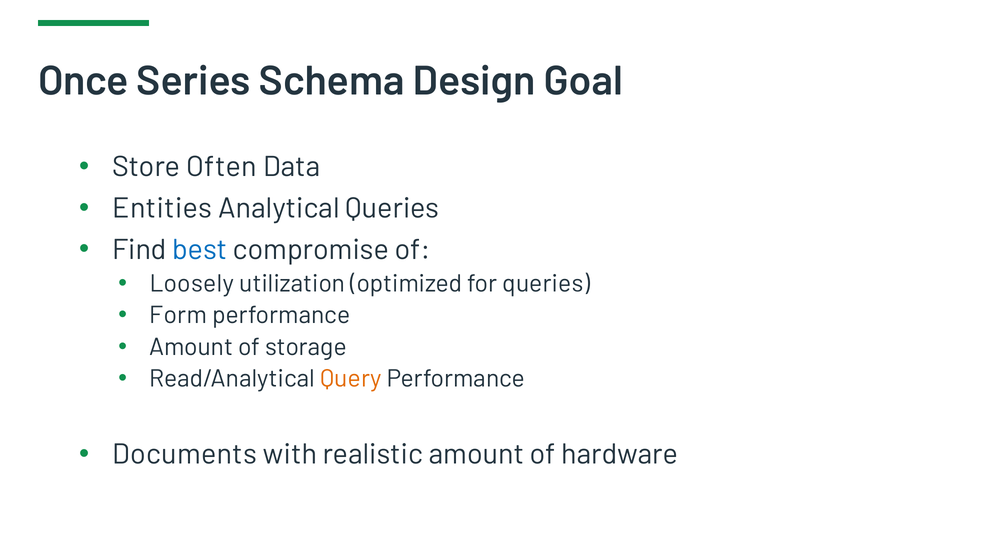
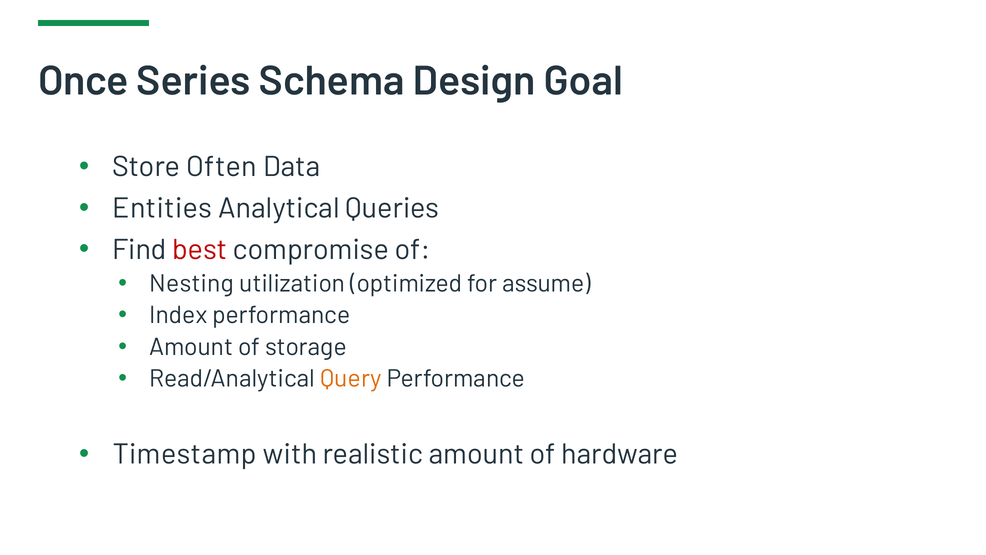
best colour: blue -> red (200, 249)
Loosely: Loosely -> Nesting (192, 283)
for queries: queries -> assume (546, 283)
Form: Form -> Index (178, 315)
Documents: Documents -> Timestamp (185, 454)
